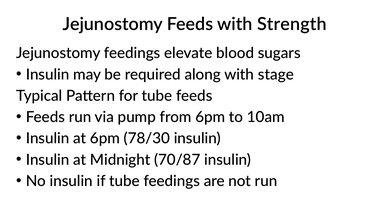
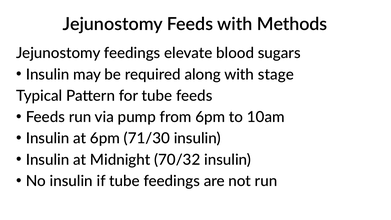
Strength: Strength -> Methods (292, 24)
78/30: 78/30 -> 71/30 (147, 138)
70/87: 70/87 -> 70/32 (177, 160)
